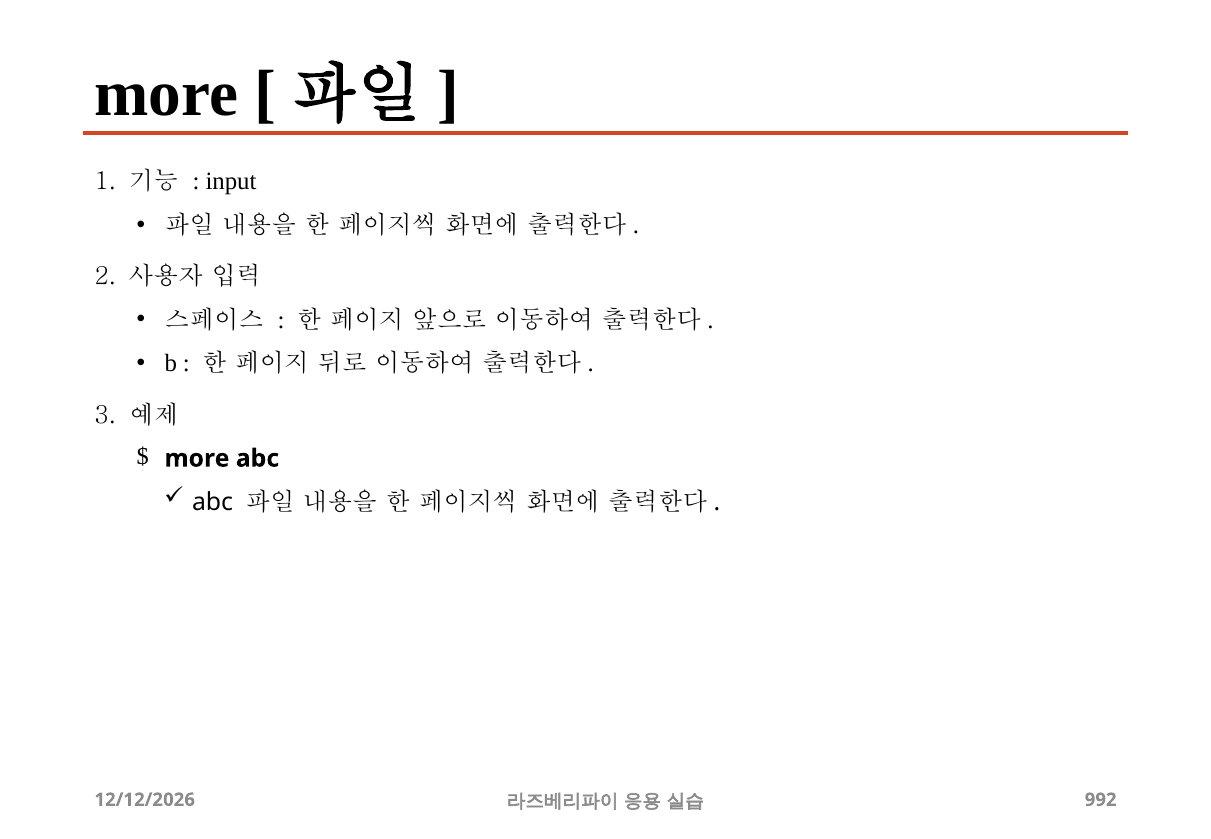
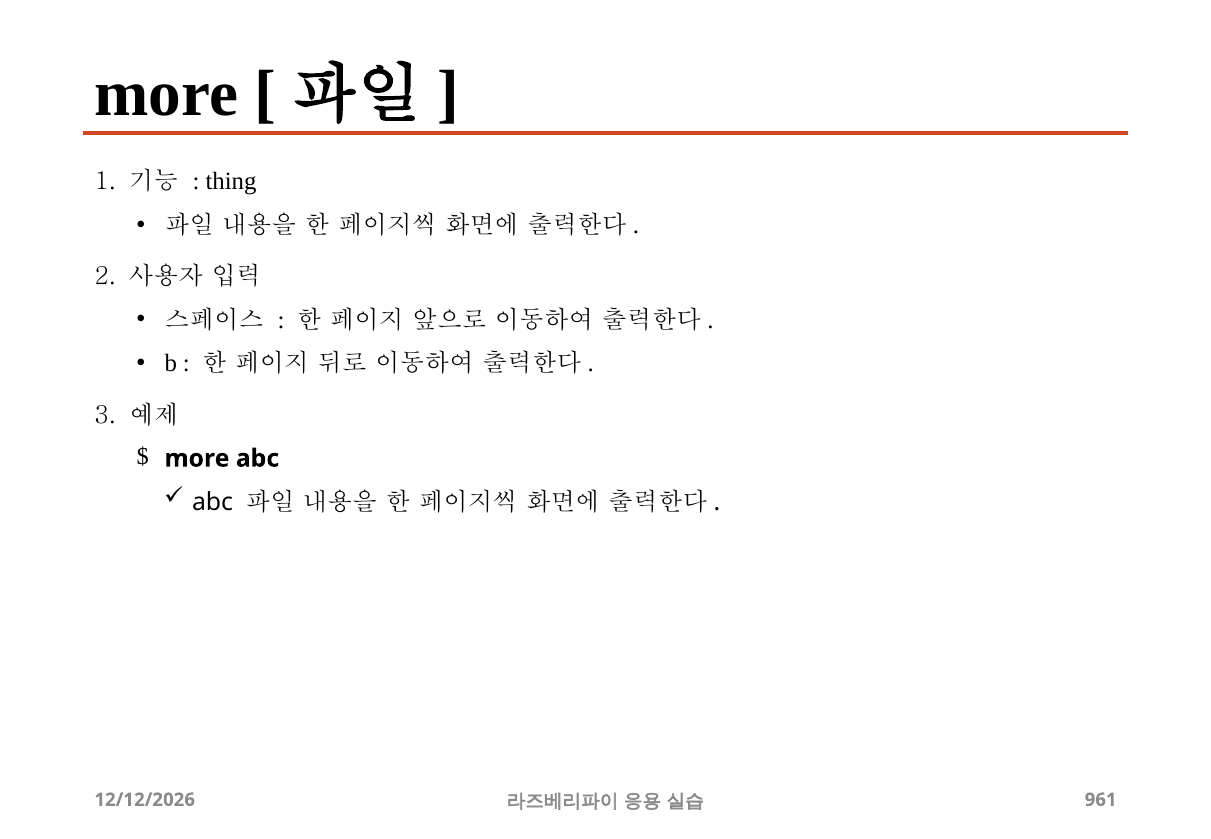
input: input -> thing (231, 182)
992: 992 -> 961 (1101, 799)
